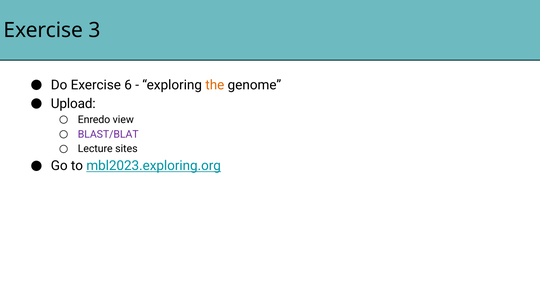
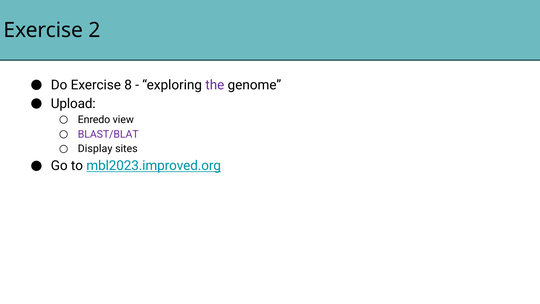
3: 3 -> 2 (95, 30)
6: 6 -> 8 (128, 85)
the colour: orange -> purple (215, 85)
Lecture: Lecture -> Display (95, 149)
mbl2023.exploring.org: mbl2023.exploring.org -> mbl2023.improved.org (154, 166)
